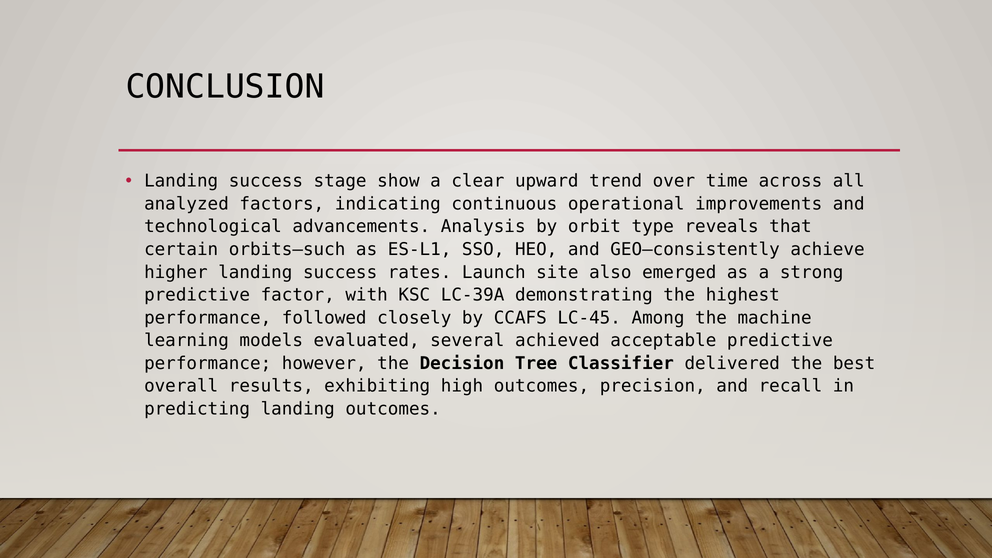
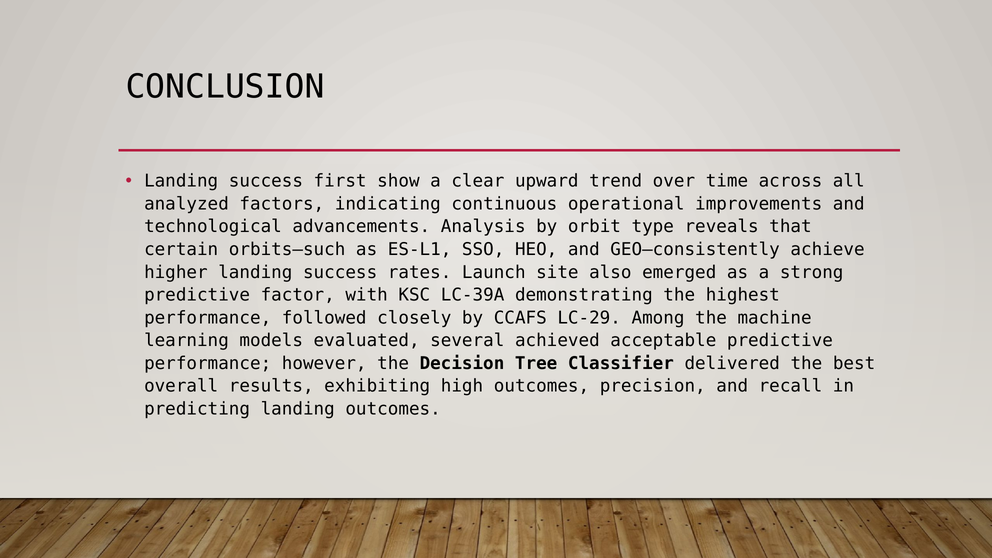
stage: stage -> first (340, 181)
LC-45: LC-45 -> LC-29 (589, 318)
